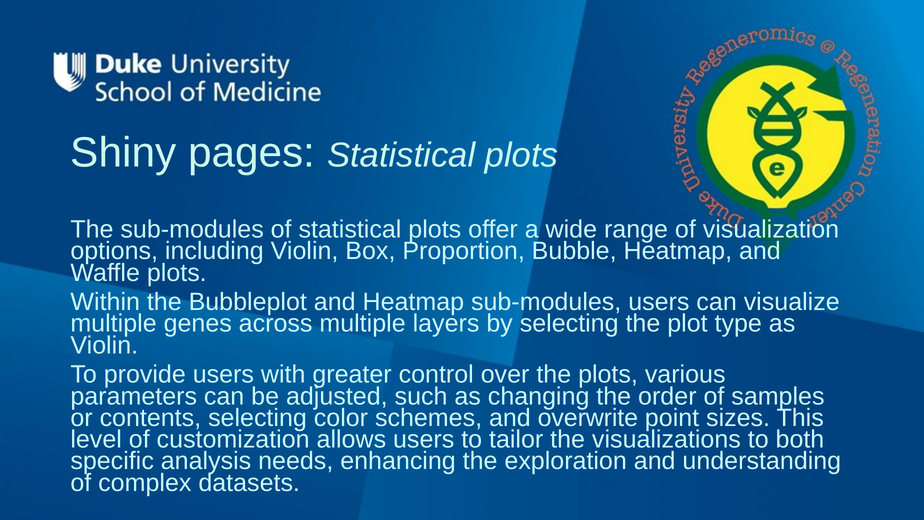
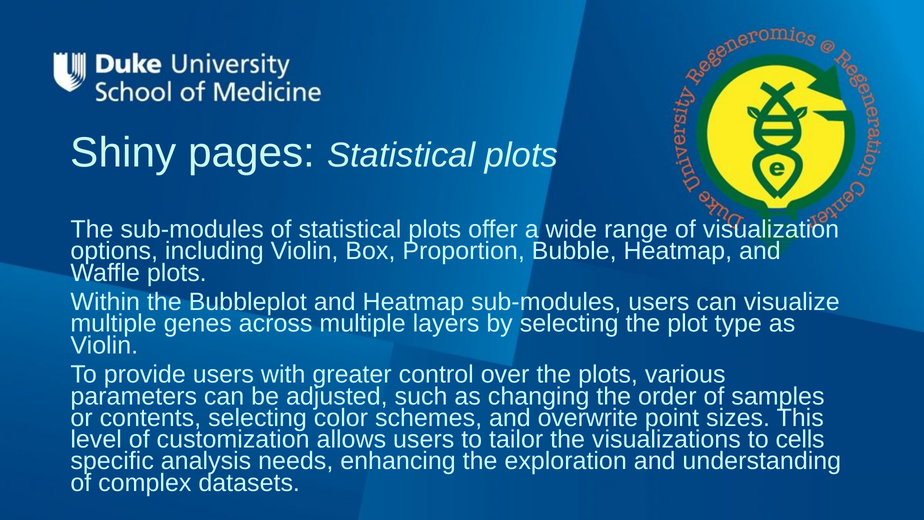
both: both -> cells (800, 439)
